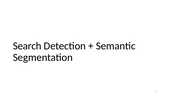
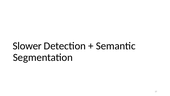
Search: Search -> Slower (27, 46)
